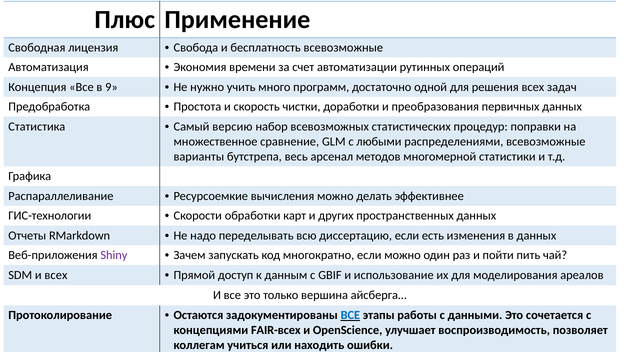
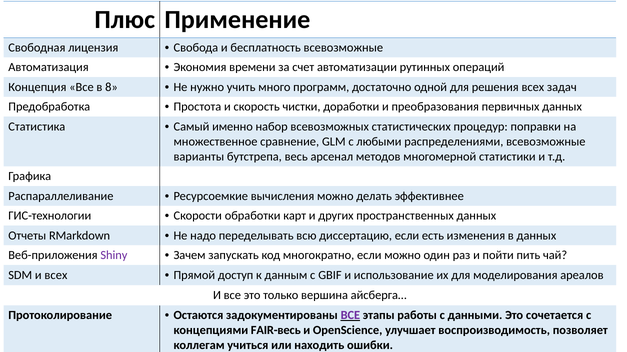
9: 9 -> 8 (111, 87)
версию: версию -> именно (232, 127)
ВСЕ colour: blue -> purple (350, 316)
FAIR-всех: FAIR-всех -> FAIR-весь (276, 331)
